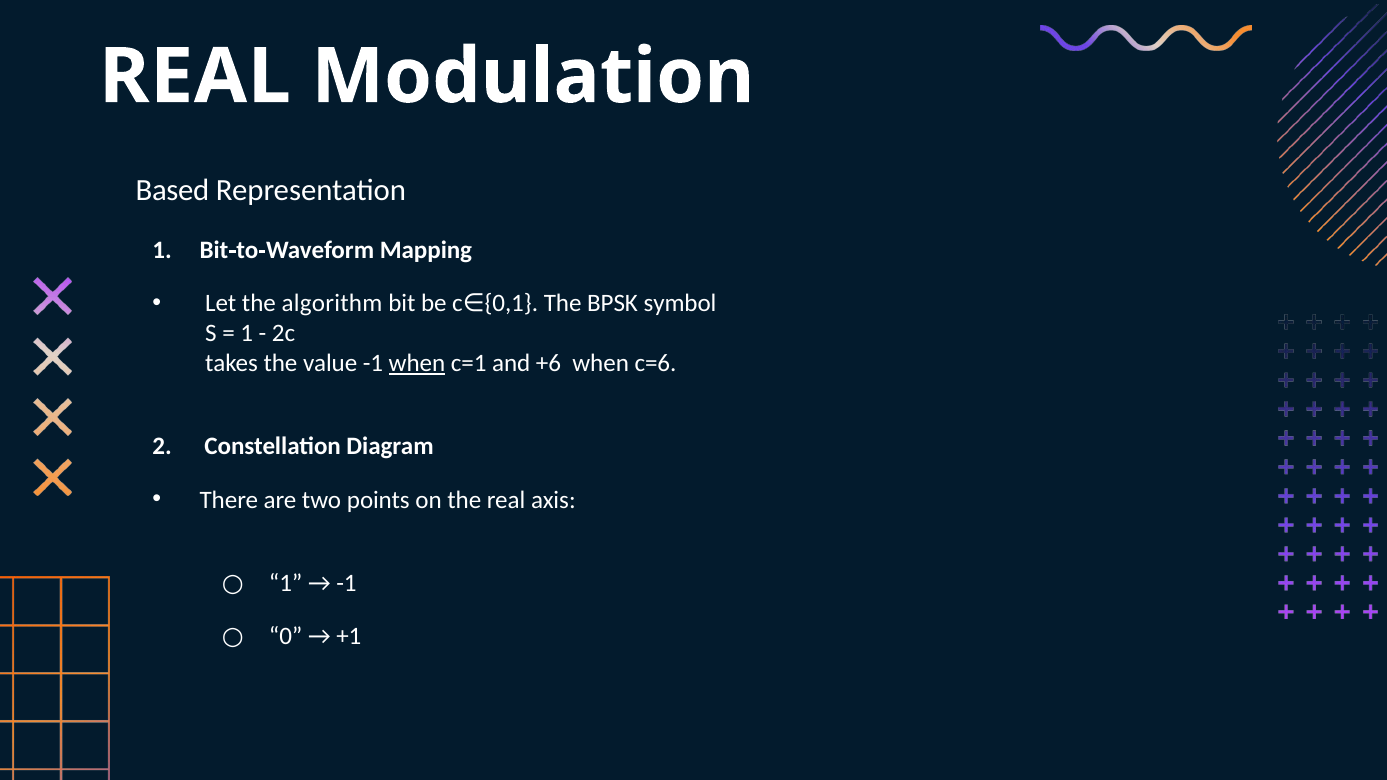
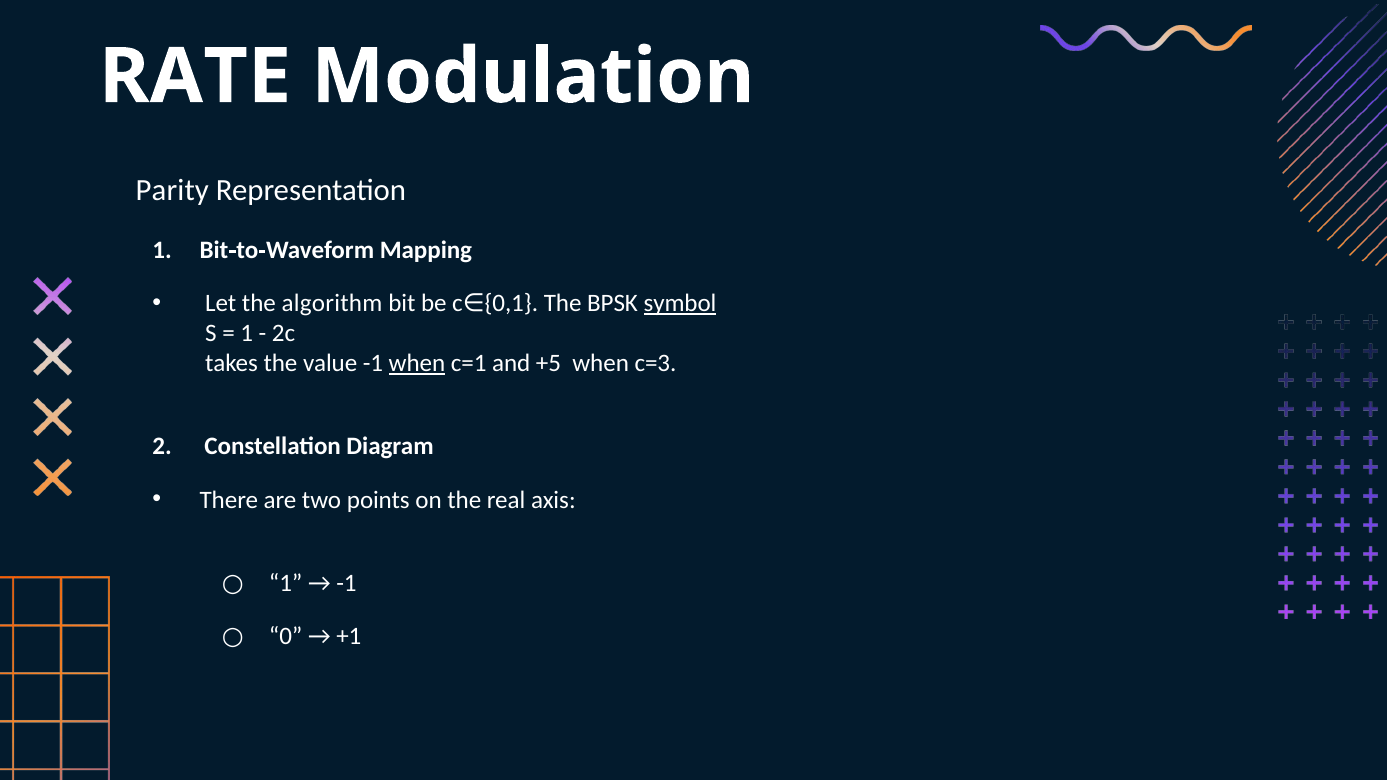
REAL: REAL -> RATE (195, 77)
Based: Based -> Parity (172, 190)
symbol underline: none -> present (680, 303)
+6: +6 -> +5 (548, 363)
c=6: c=6 -> c=3 (655, 363)
